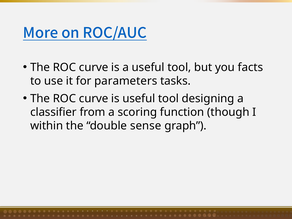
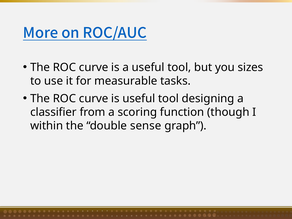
facts: facts -> sizes (250, 67)
parameters: parameters -> measurable (126, 81)
